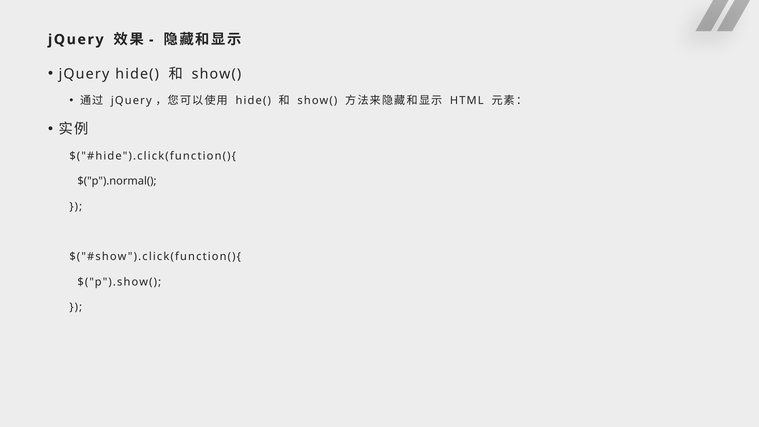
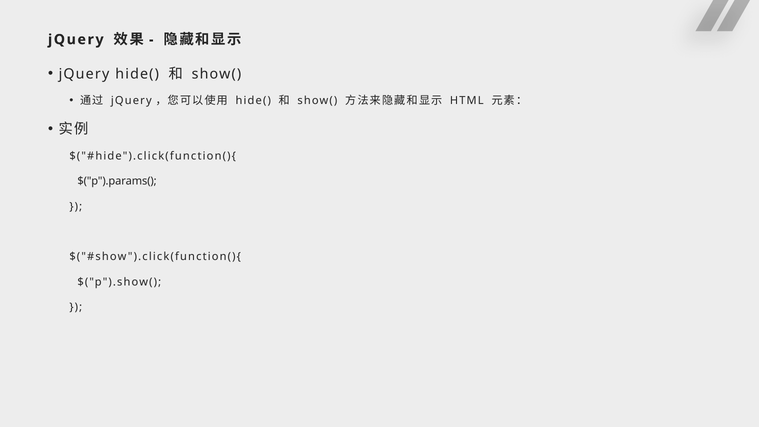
$("p").normal(: $("p").normal( -> $("p").params( (117, 181)
